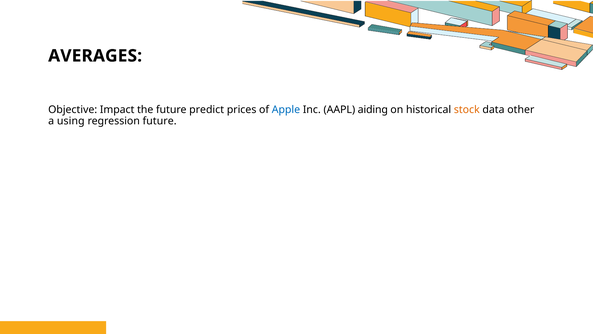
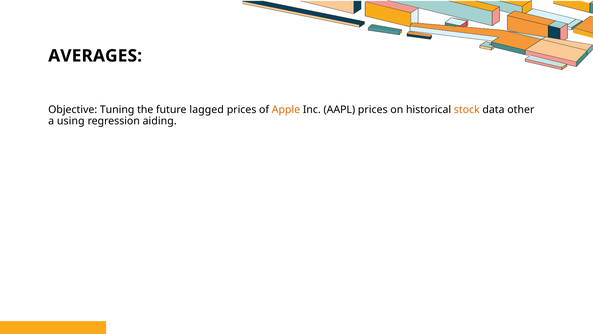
Impact: Impact -> Tuning (117, 109)
predict: predict -> lagged (207, 109)
Apple colour: blue -> orange (286, 109)
AAPL aiding: aiding -> prices (373, 109)
regression future: future -> aiding (160, 121)
